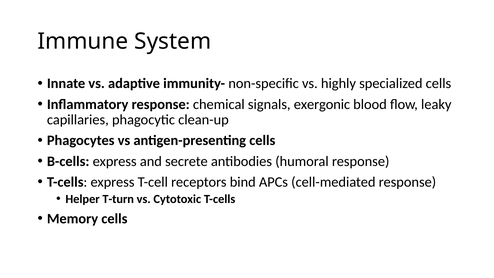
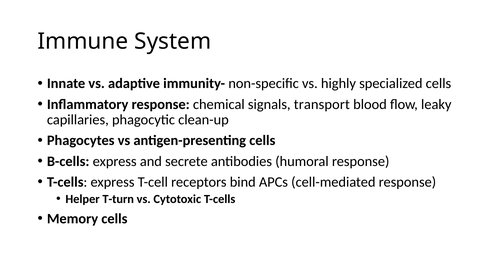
exergonic: exergonic -> transport (322, 104)
